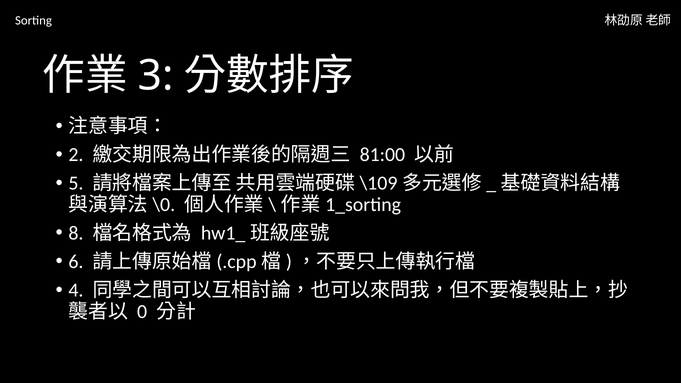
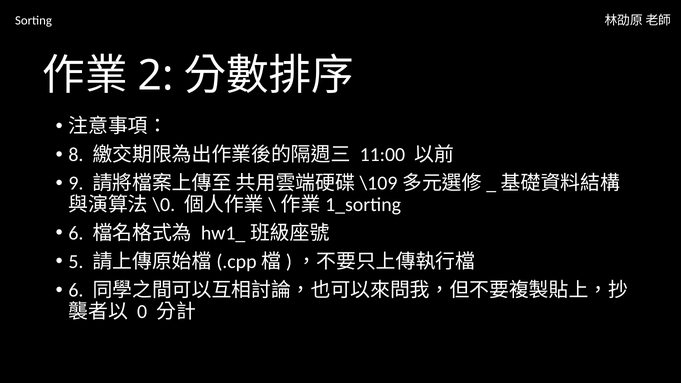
3: 3 -> 2 (156, 76)
2: 2 -> 8 (76, 155)
81:00: 81:00 -> 11:00 (382, 155)
5: 5 -> 9 (76, 183)
8: 8 -> 6 (76, 233)
6: 6 -> 5 (76, 262)
4: 4 -> 6 (76, 290)
